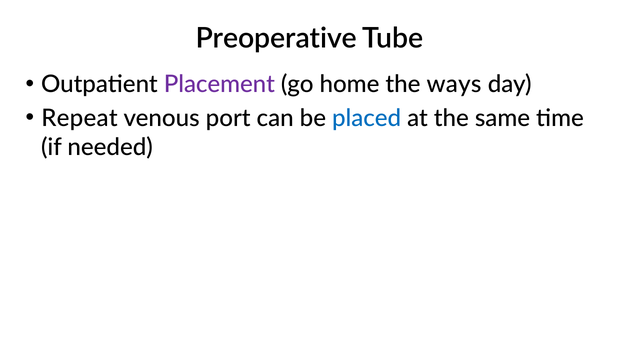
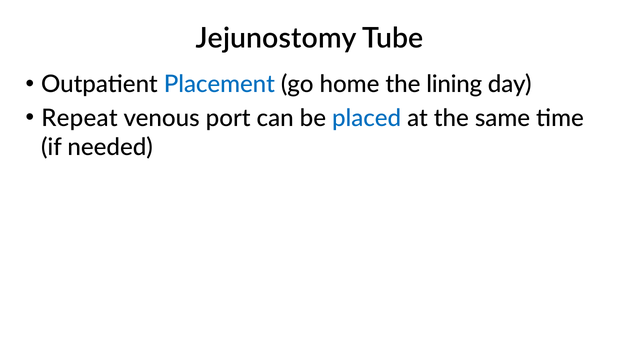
Preoperative: Preoperative -> Jejunostomy (276, 38)
Placement colour: purple -> blue (219, 85)
ways: ways -> lining (454, 85)
